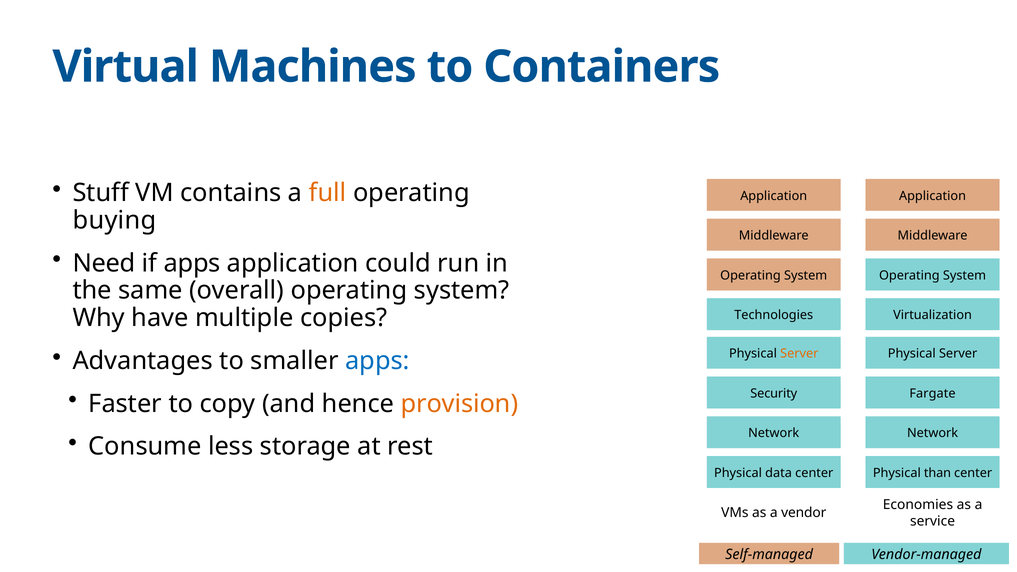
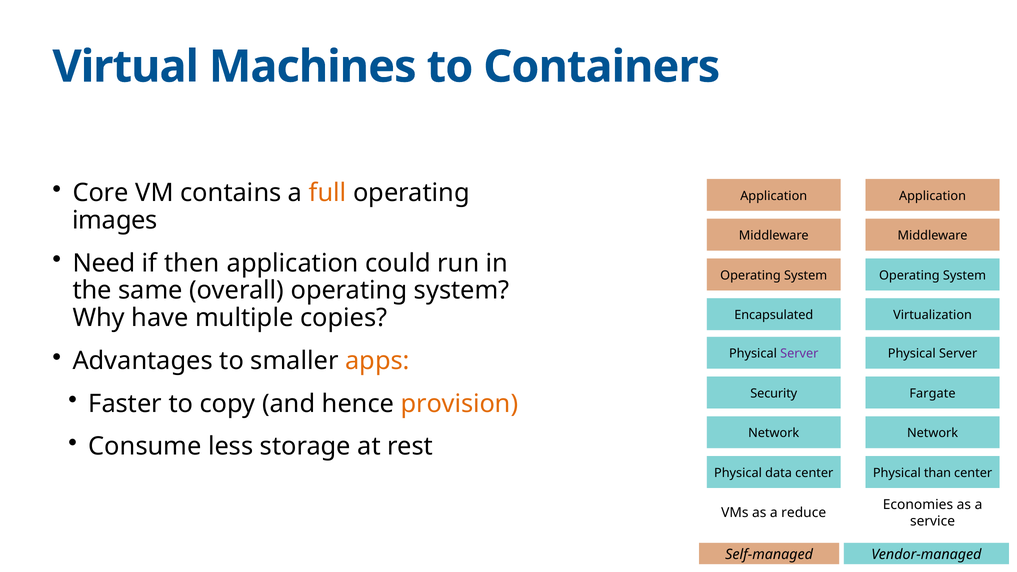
Stuff: Stuff -> Core (101, 193)
buying: buying -> images (115, 220)
if apps: apps -> then (192, 263)
Technologies: Technologies -> Encapsulated (774, 315)
apps colour: blue -> orange (377, 361)
Server colour: orange -> purple (799, 354)
vendor: vendor -> reduce (804, 513)
